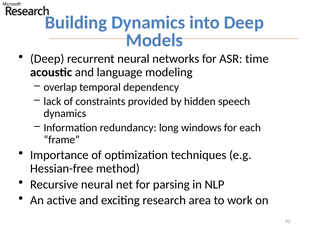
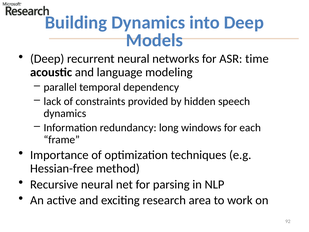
overlap: overlap -> parallel (60, 87)
